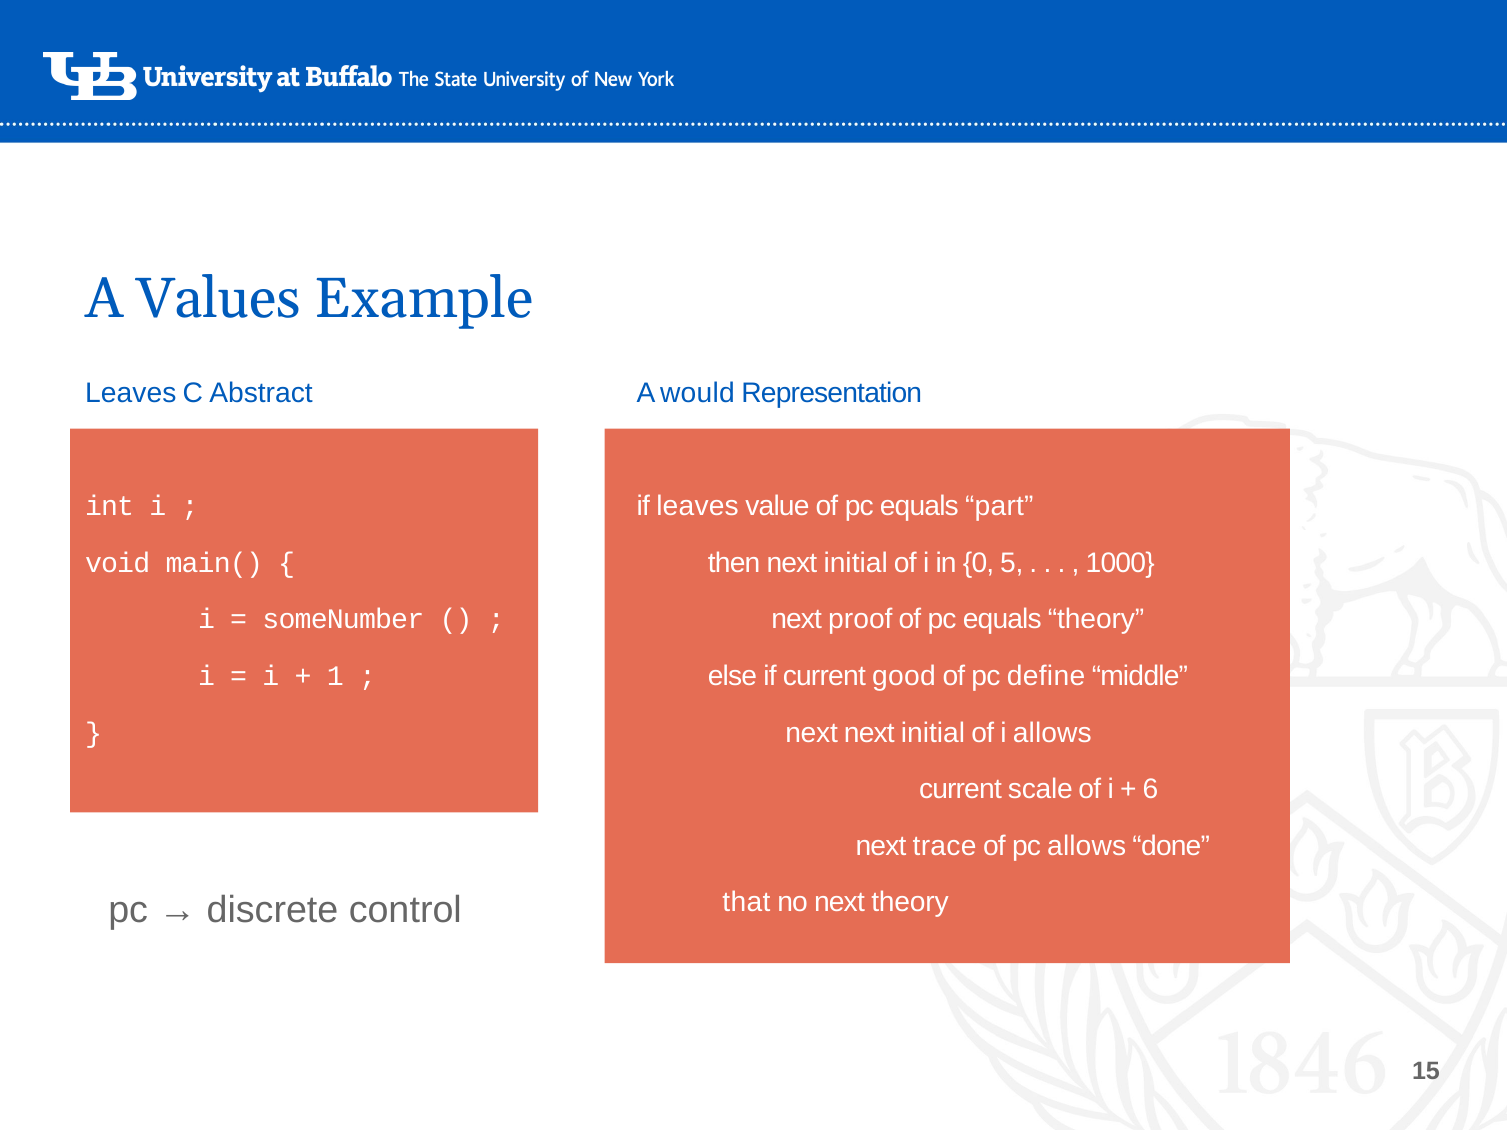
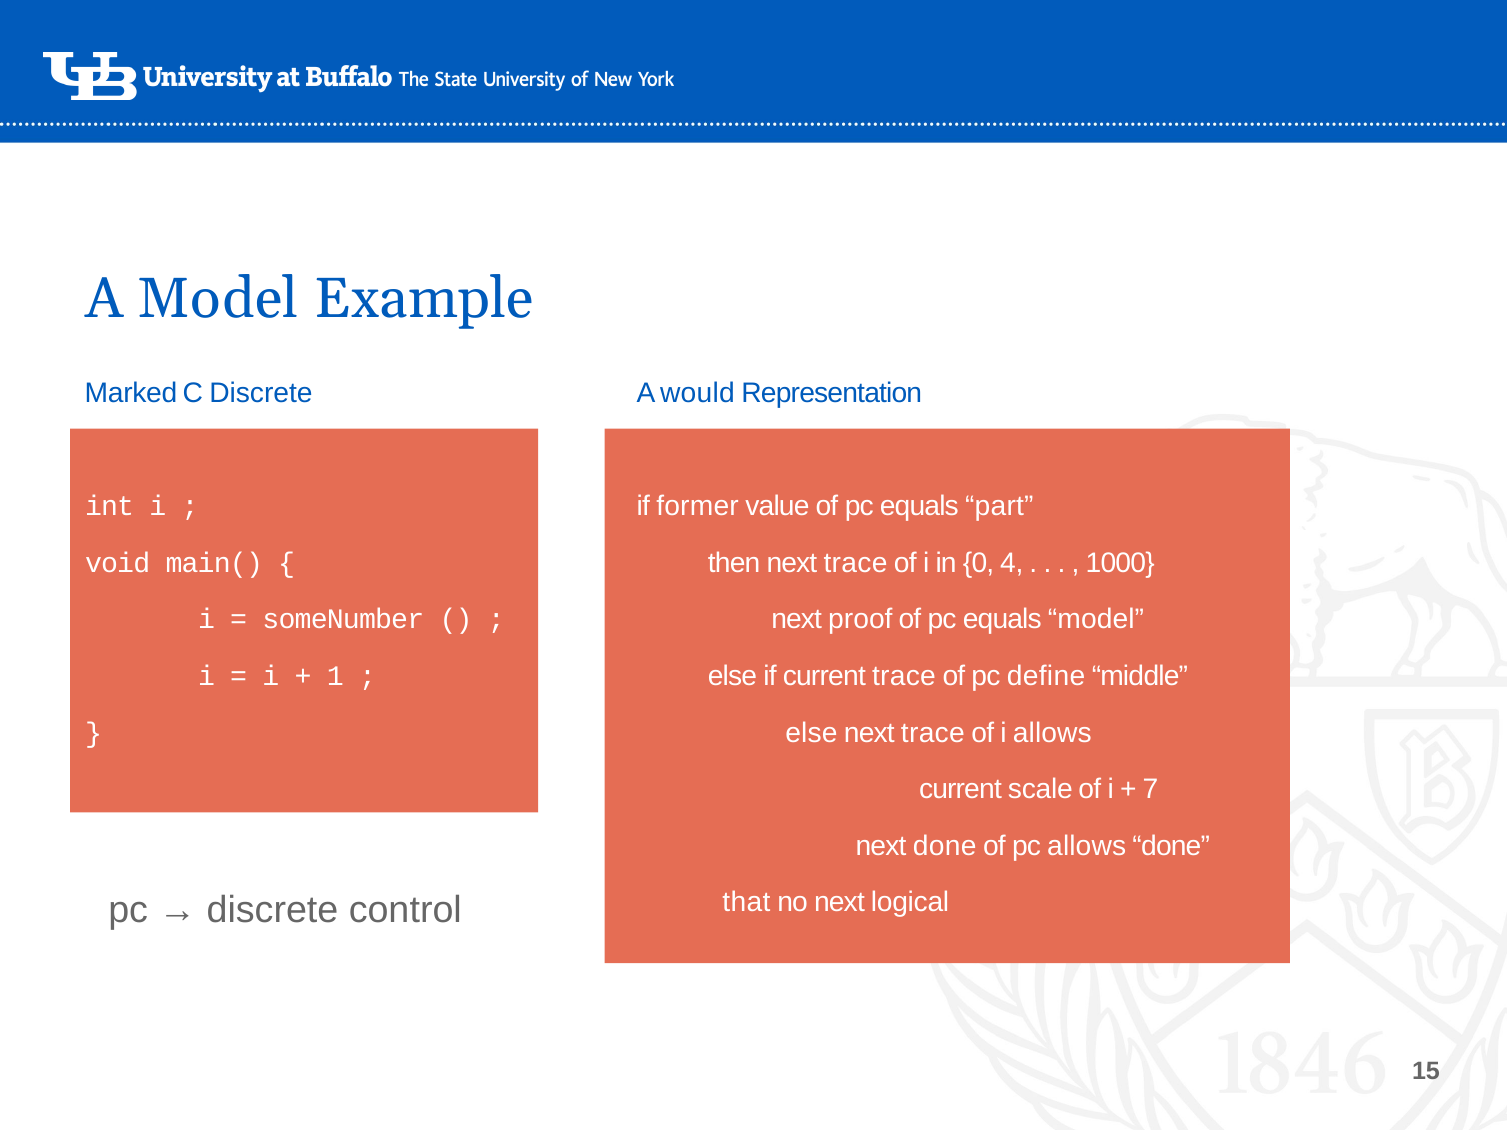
A Values: Values -> Model (219, 299)
Leaves: Leaves -> Marked (131, 394)
C Abstract: Abstract -> Discrete (261, 394)
if leaves: leaves -> former (698, 507)
then next initial: initial -> trace (856, 563)
5: 5 -> 4 (1012, 563)
equals theory: theory -> model (1096, 620)
current good: good -> trace (904, 676)
next: next -> else (811, 733)
initial: initial -> trace (933, 733)
6: 6 -> 7 (1150, 789)
next trace: trace -> done (945, 846)
next theory: theory -> logical (910, 902)
